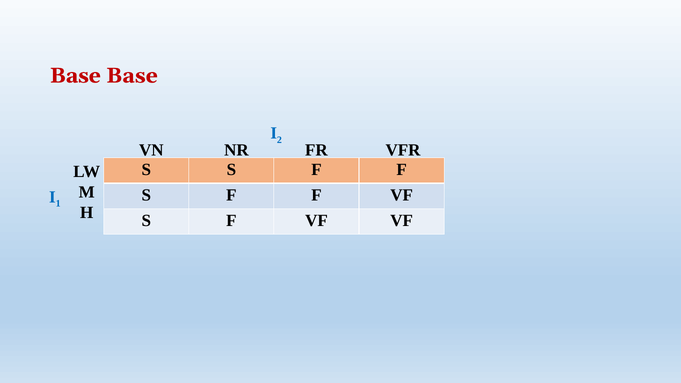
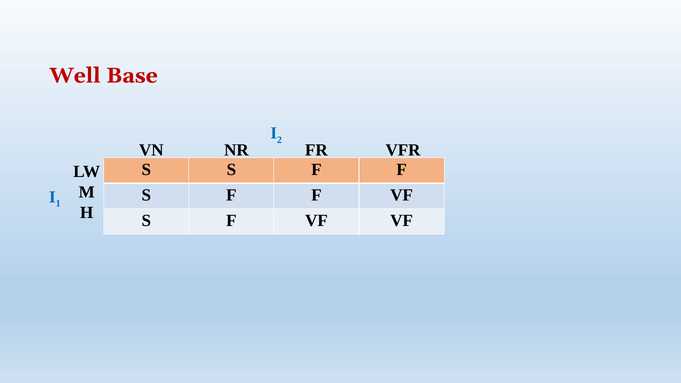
Base: Base -> Well (75, 76)
